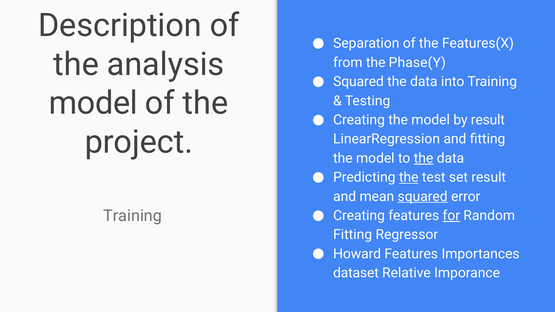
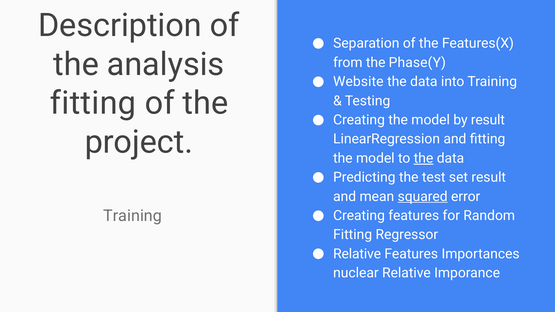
Squared: Squared -> Website (358, 82)
model: model -> fitting (93, 103)
the underline: present -> none (409, 177)
for underline: present -> none (451, 216)
Howard: Howard -> Relative (357, 254)
dataset: dataset -> nuclear (356, 273)
